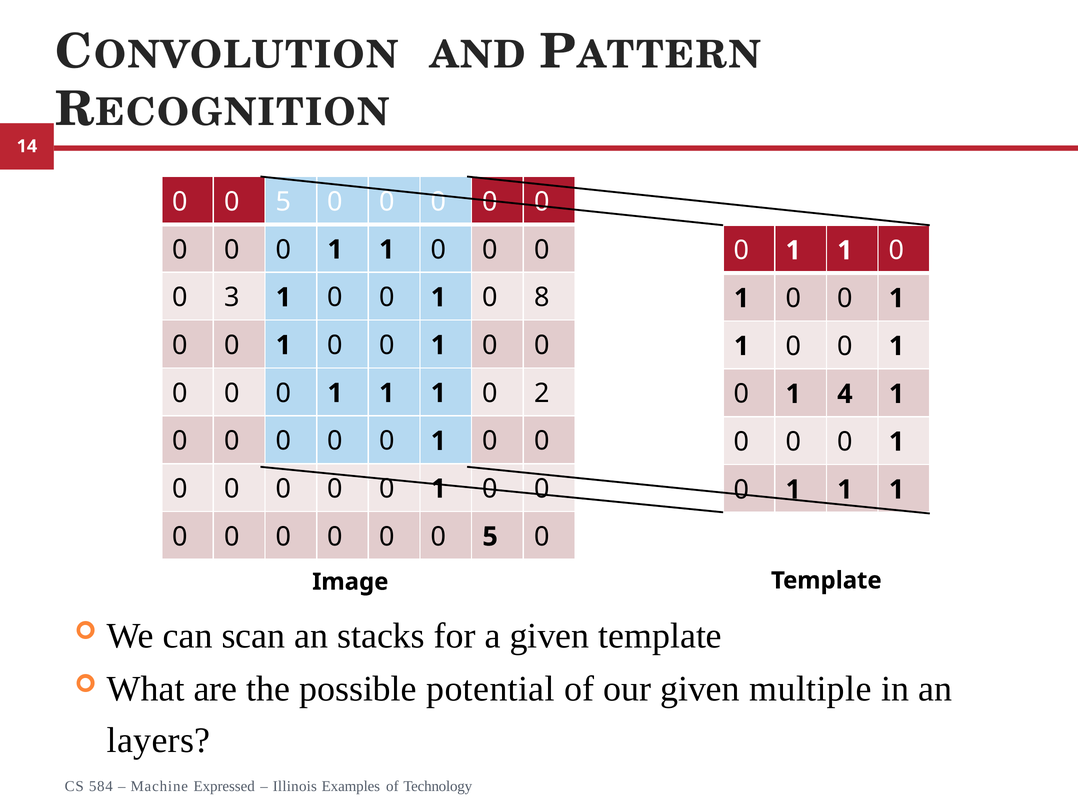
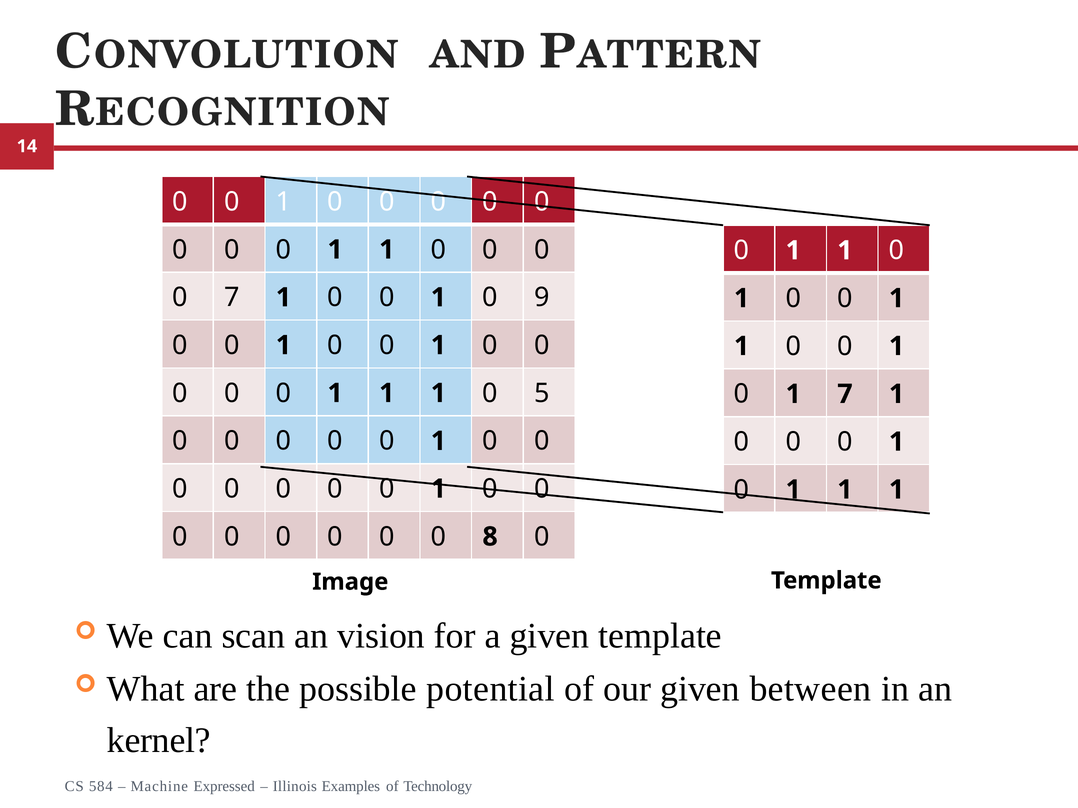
5: 5 -> 1 (283, 202)
0 3: 3 -> 7 (232, 298)
8: 8 -> 9 (542, 298)
2: 2 -> 5 (542, 393)
1 4: 4 -> 7 (845, 394)
0 0 0 5: 5 -> 8 (490, 537)
stacks: stacks -> vision (381, 636)
multiple: multiple -> between (810, 689)
layers: layers -> kernel (159, 741)
